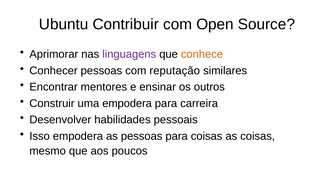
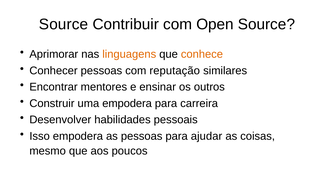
Ubuntu: Ubuntu -> Source (64, 24)
linguagens colour: purple -> orange (129, 54)
para coisas: coisas -> ajudar (207, 136)
